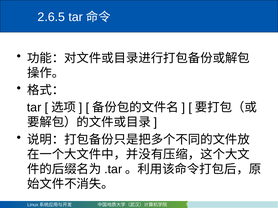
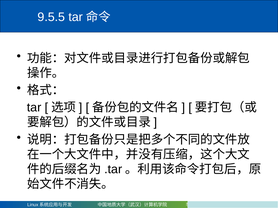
2.6.5: 2.6.5 -> 9.5.5 (51, 17)
